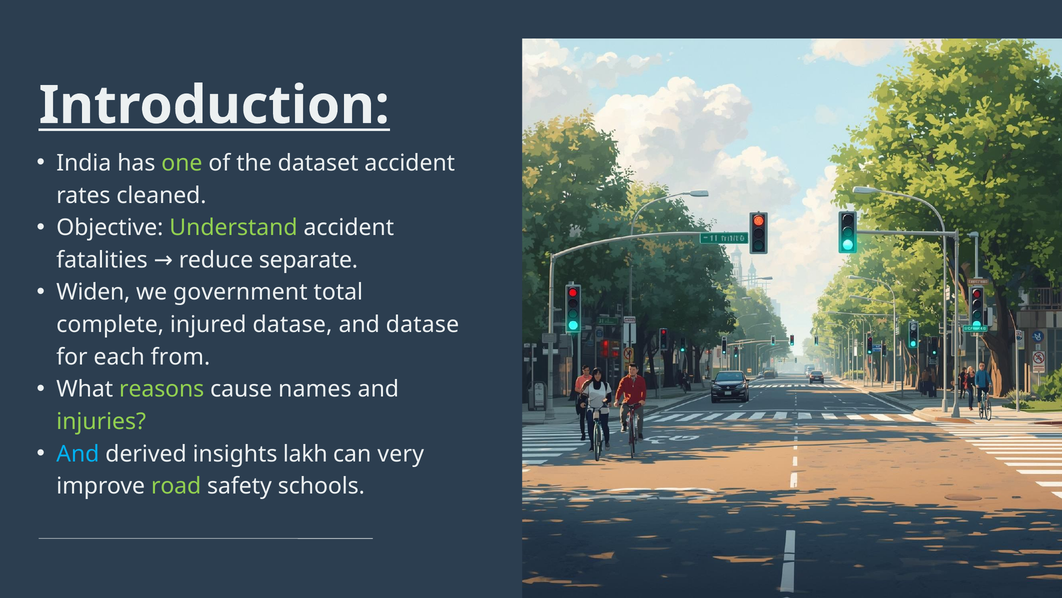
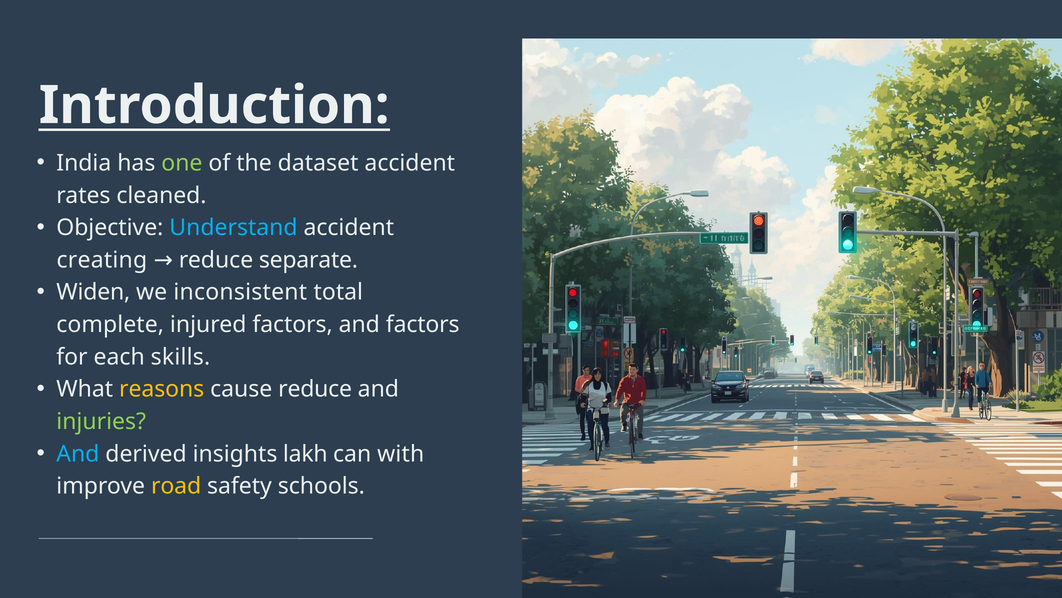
Understand colour: light green -> light blue (233, 228)
fatalities: fatalities -> creating (102, 260)
government: government -> inconsistent (240, 292)
injured datase: datase -> factors (293, 324)
and datase: datase -> factors (423, 324)
from: from -> skills (180, 357)
reasons colour: light green -> yellow (162, 389)
cause names: names -> reduce (315, 389)
very: very -> with (401, 453)
road colour: light green -> yellow (176, 486)
